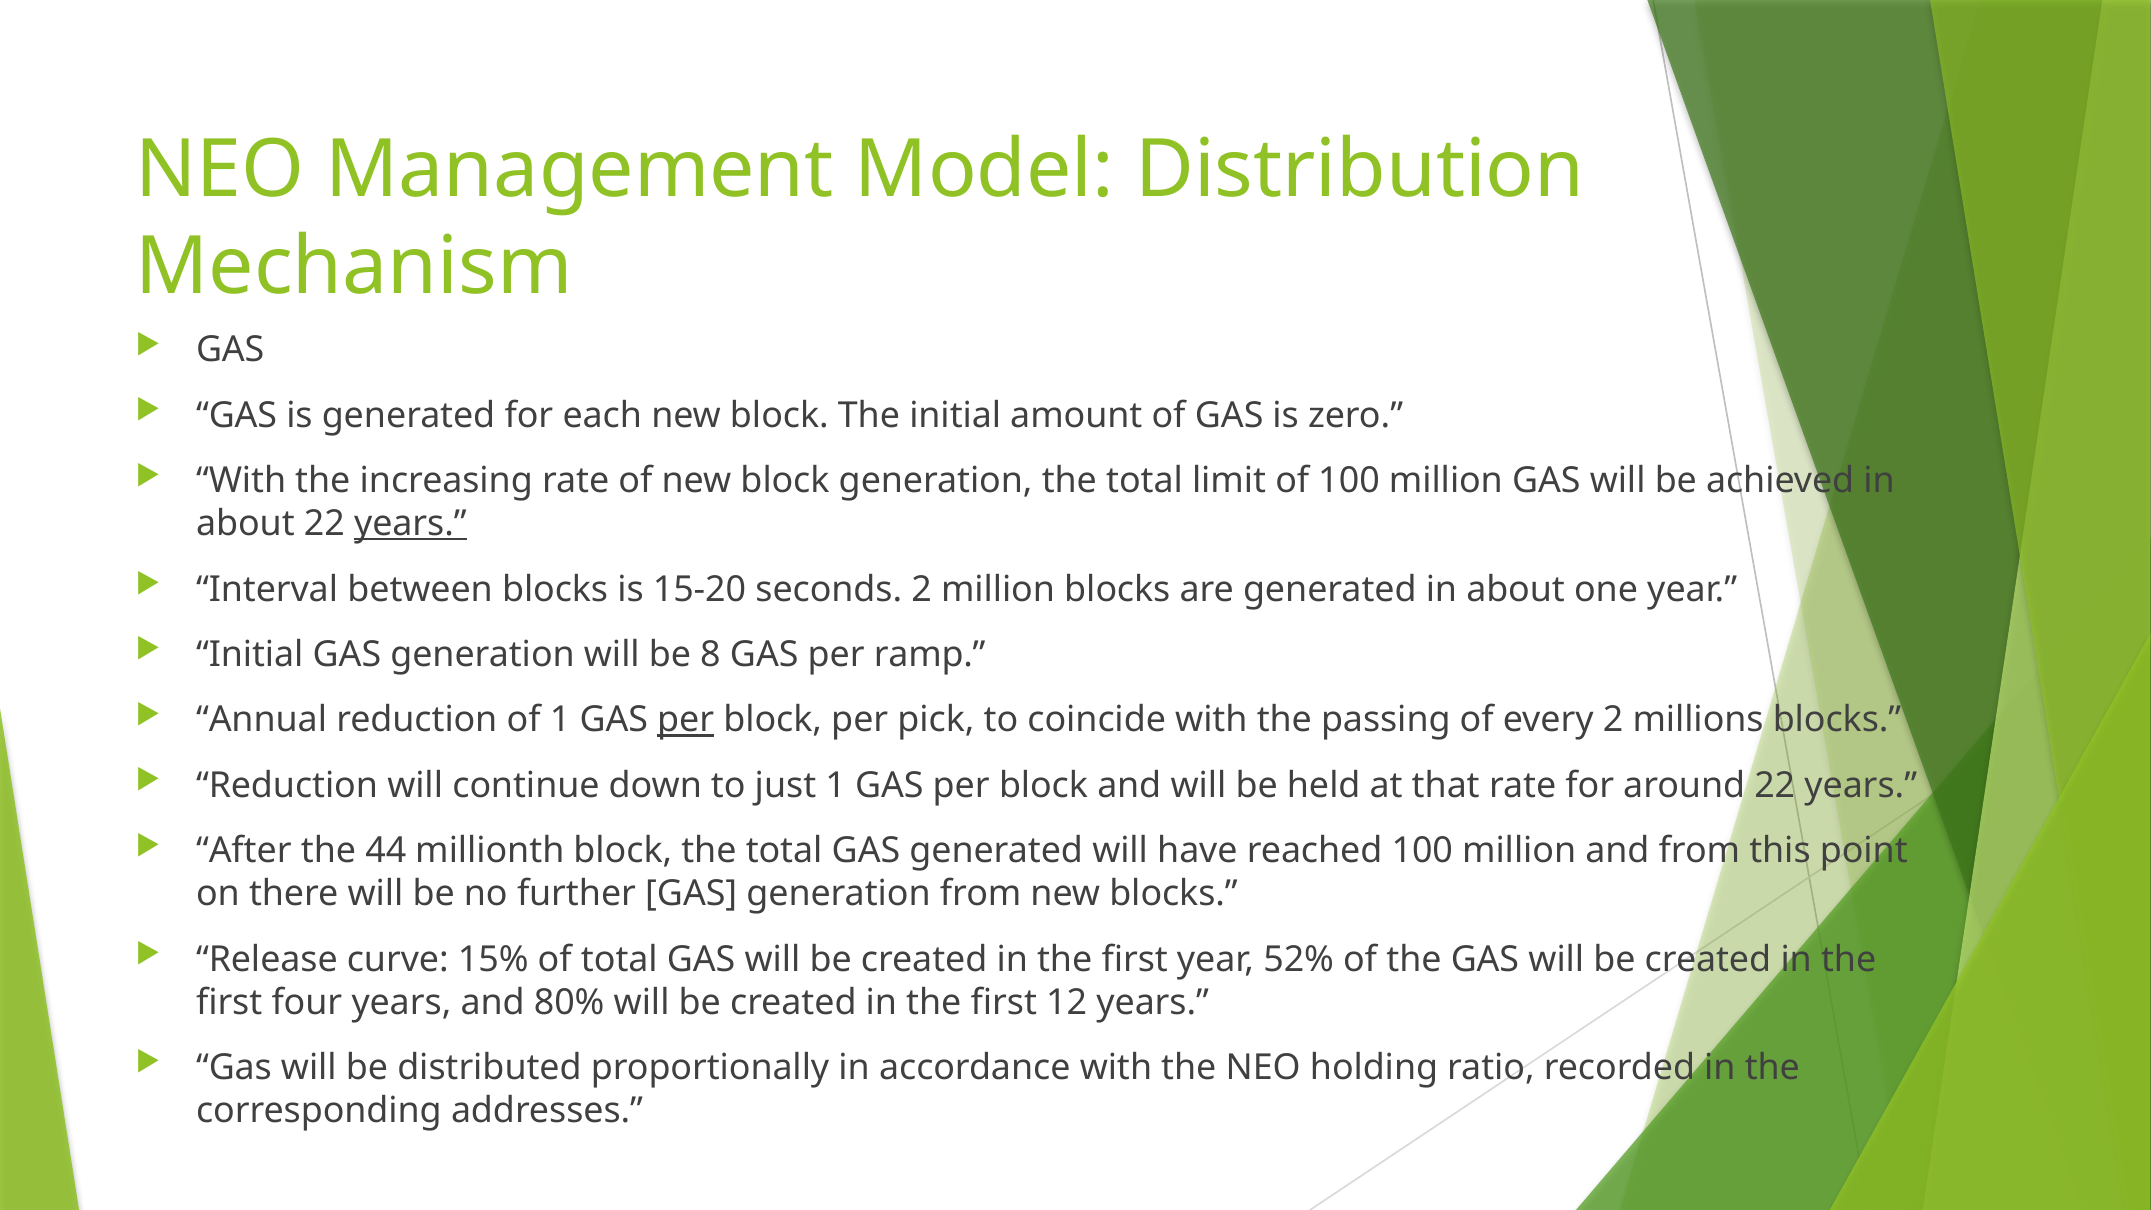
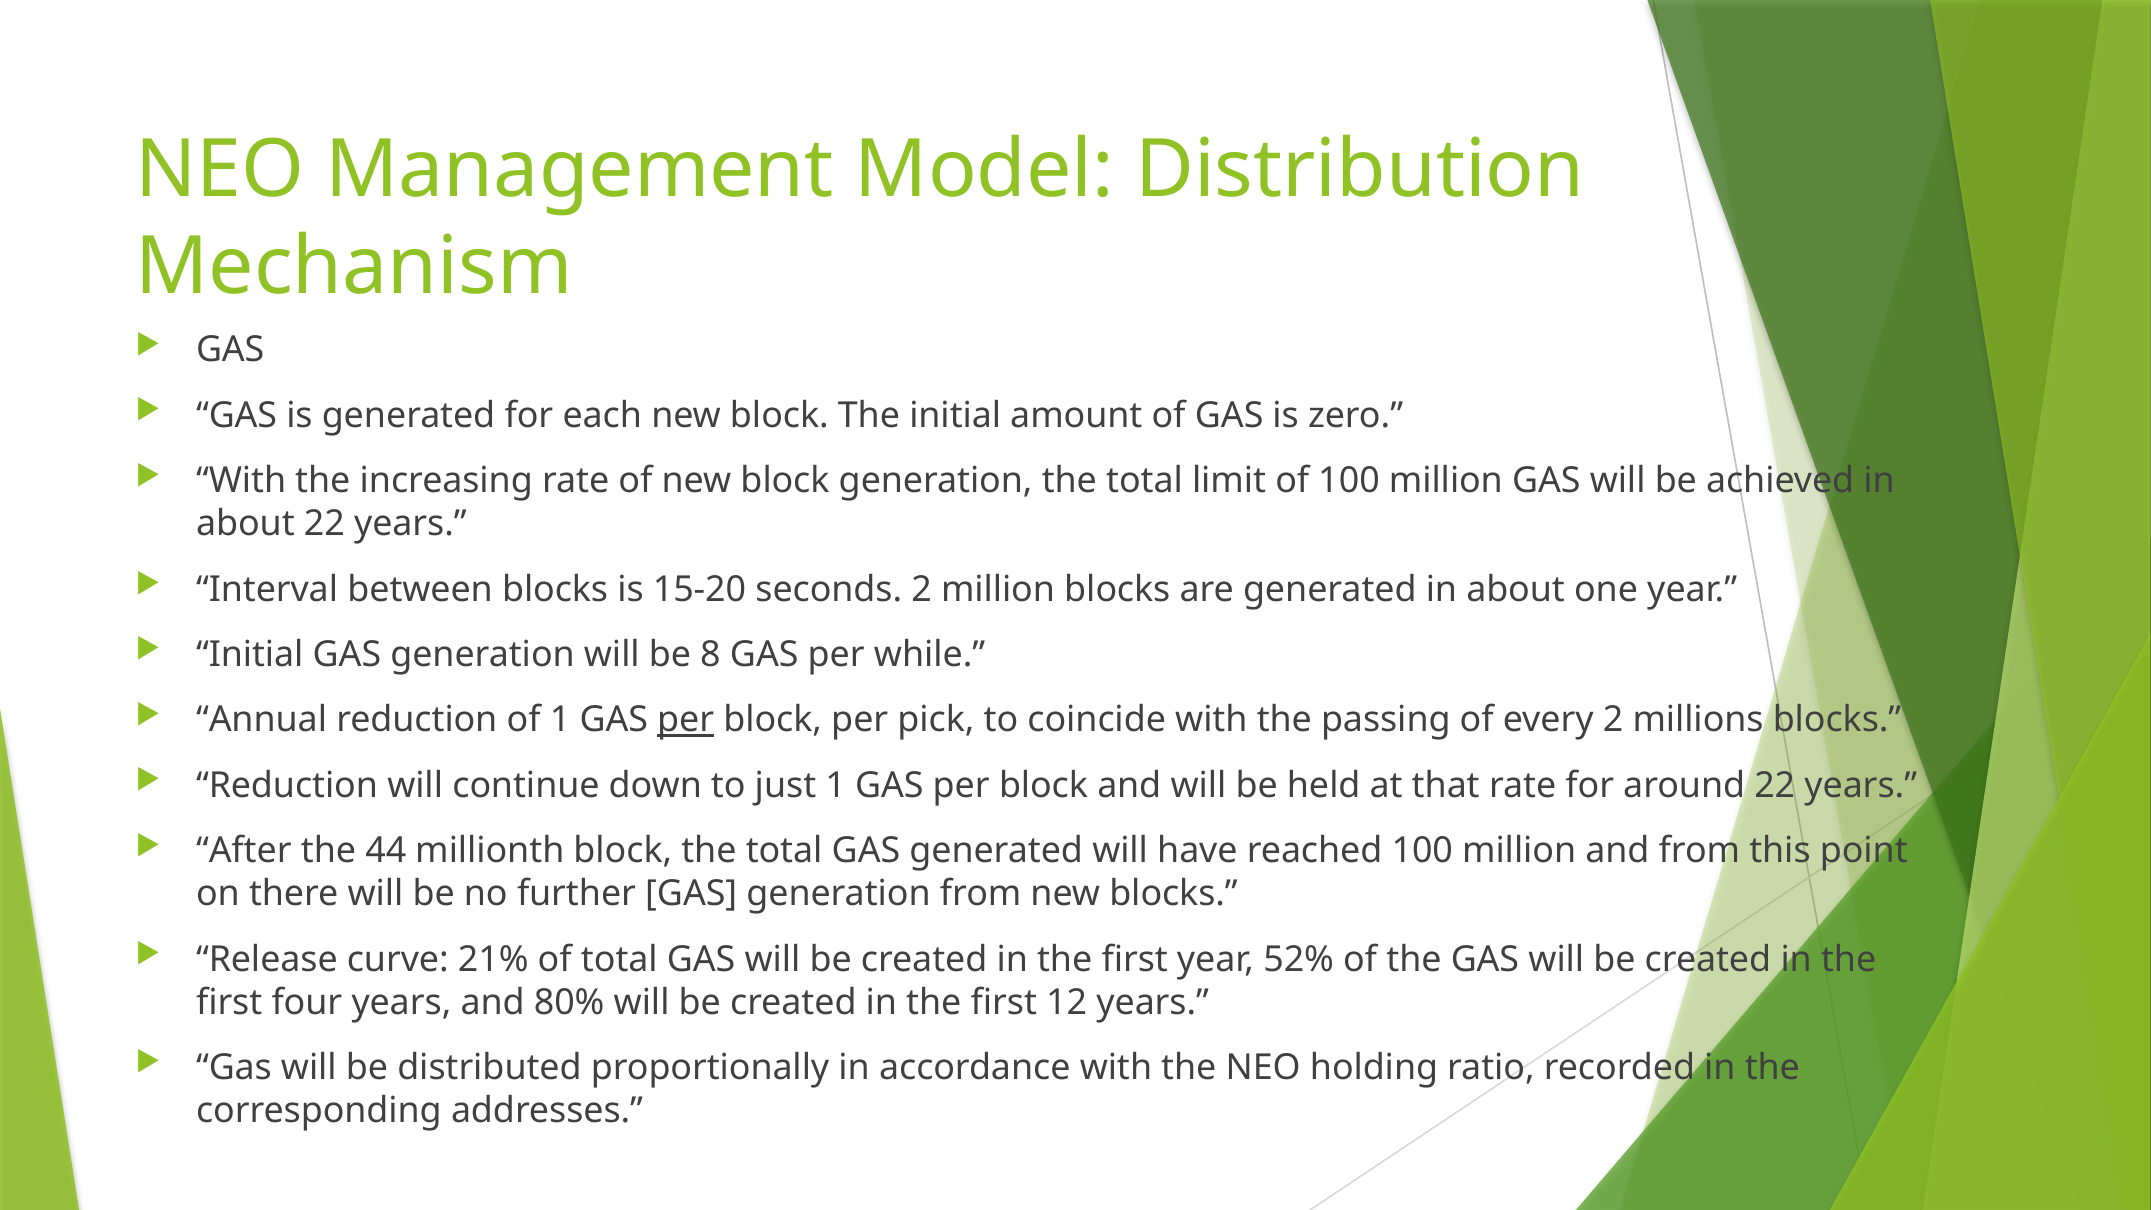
years underline: present -> none (410, 524)
ramp: ramp -> while (930, 655)
15%: 15% -> 21% (493, 959)
